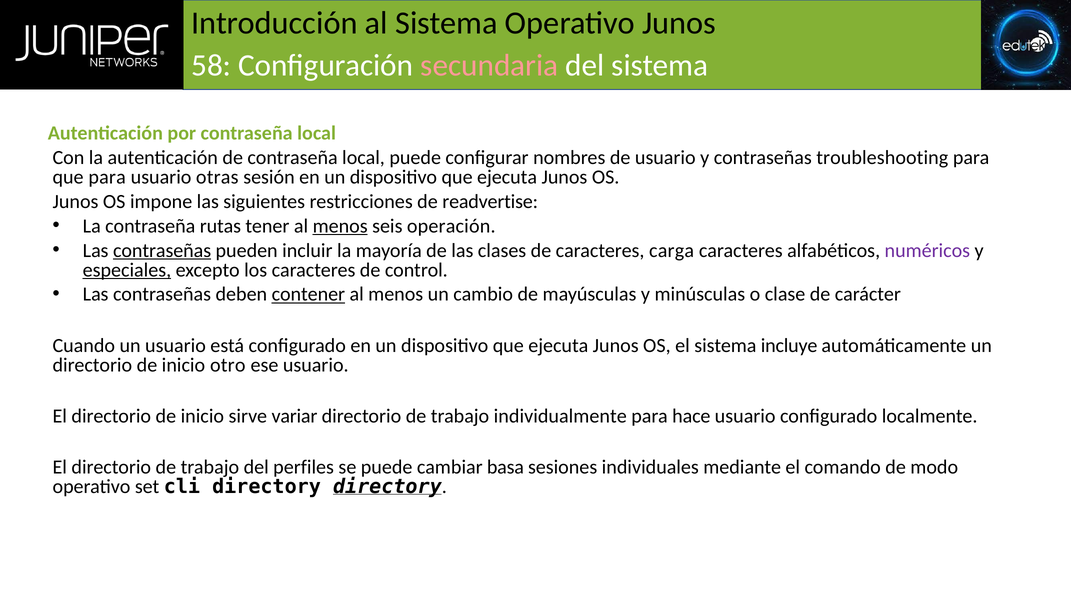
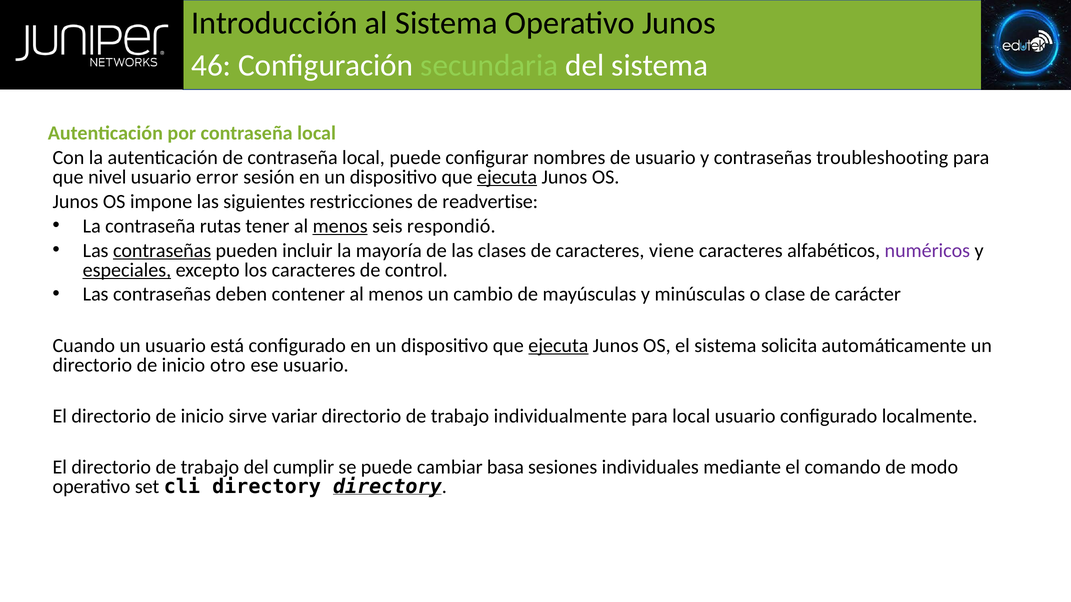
58: 58 -> 46 (211, 65)
secundaria colour: pink -> light green (489, 65)
que para: para -> nivel (107, 177)
otras: otras -> error (217, 177)
ejecuta underline: none -> present (507, 177)
operación: operación -> respondió (451, 226)
carga: carga -> viene (672, 251)
contener underline: present -> none (308, 295)
ejecuta underline: none -> present (558, 346)
incluye: incluye -> solicita (789, 346)
para hace: hace -> local (691, 416)
perfiles: perfiles -> cumplir (304, 468)
